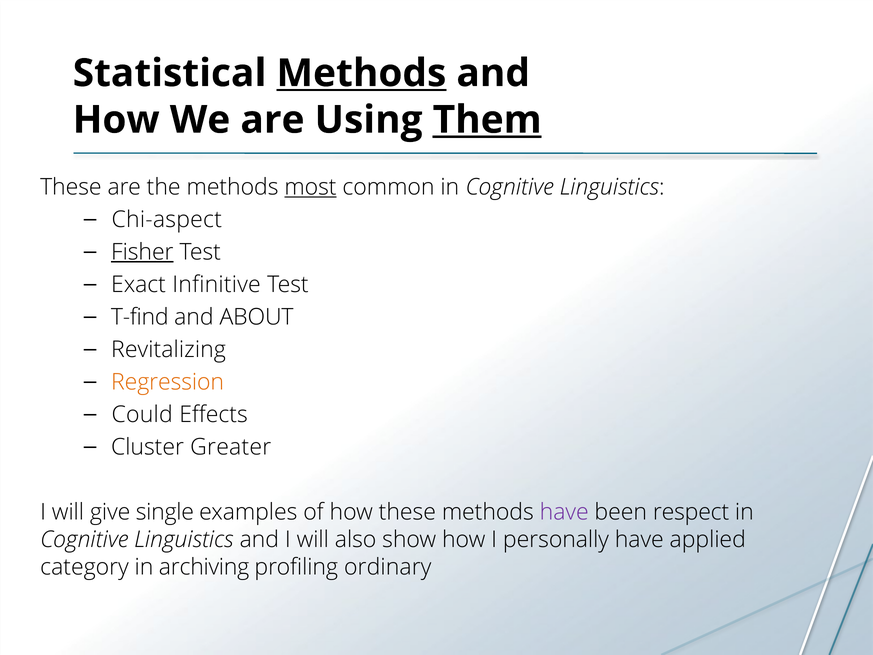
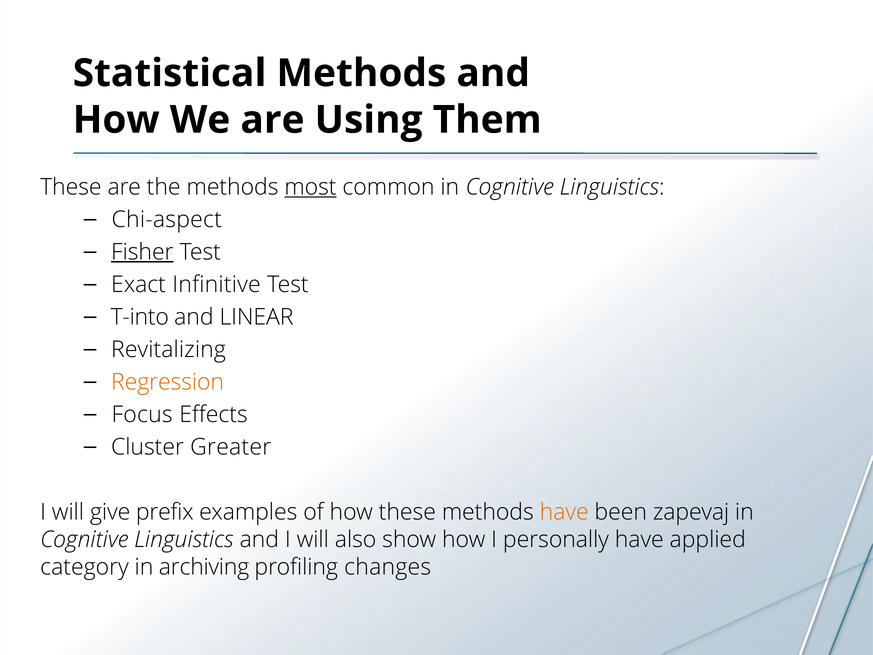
Methods underline: present -> none (361, 73)
Them underline: present -> none (487, 120)
T-find: T-find -> T-into (140, 317)
ABOUT: ABOUT -> LINEAR (256, 317)
Could: Could -> Focus (142, 414)
single: single -> prefix (165, 512)
have colour: purple -> orange (564, 512)
respect: respect -> zapevaj (691, 512)
ordinary: ordinary -> changes (388, 567)
